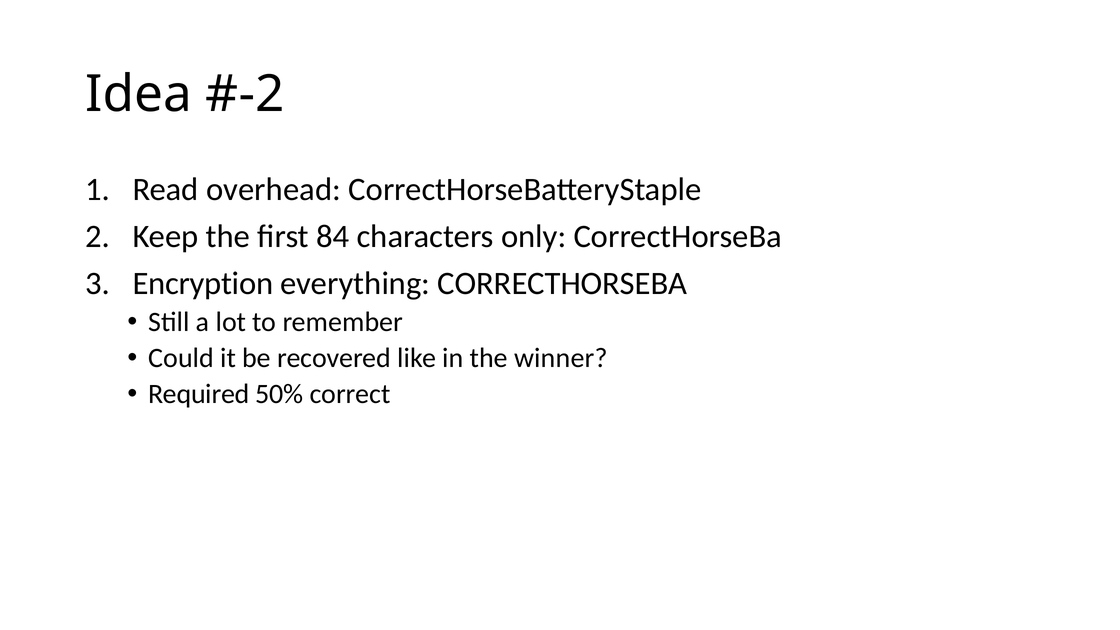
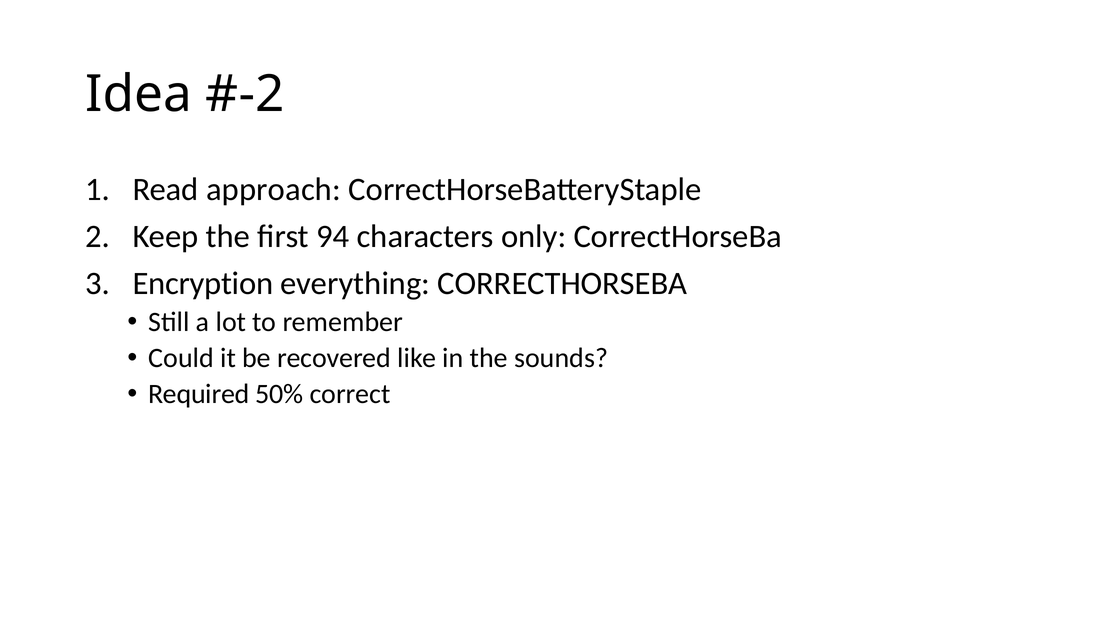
overhead: overhead -> approach (273, 189)
84: 84 -> 94 (333, 236)
winner: winner -> sounds (561, 358)
